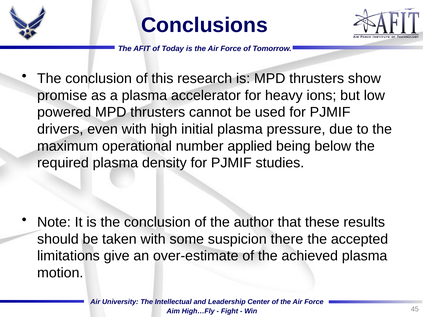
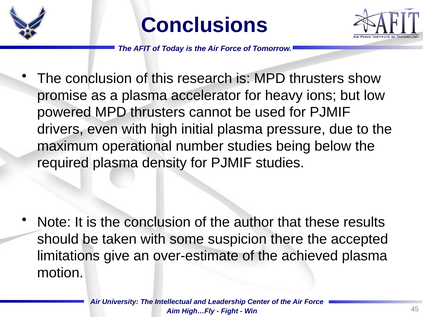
number applied: applied -> studies (250, 146)
